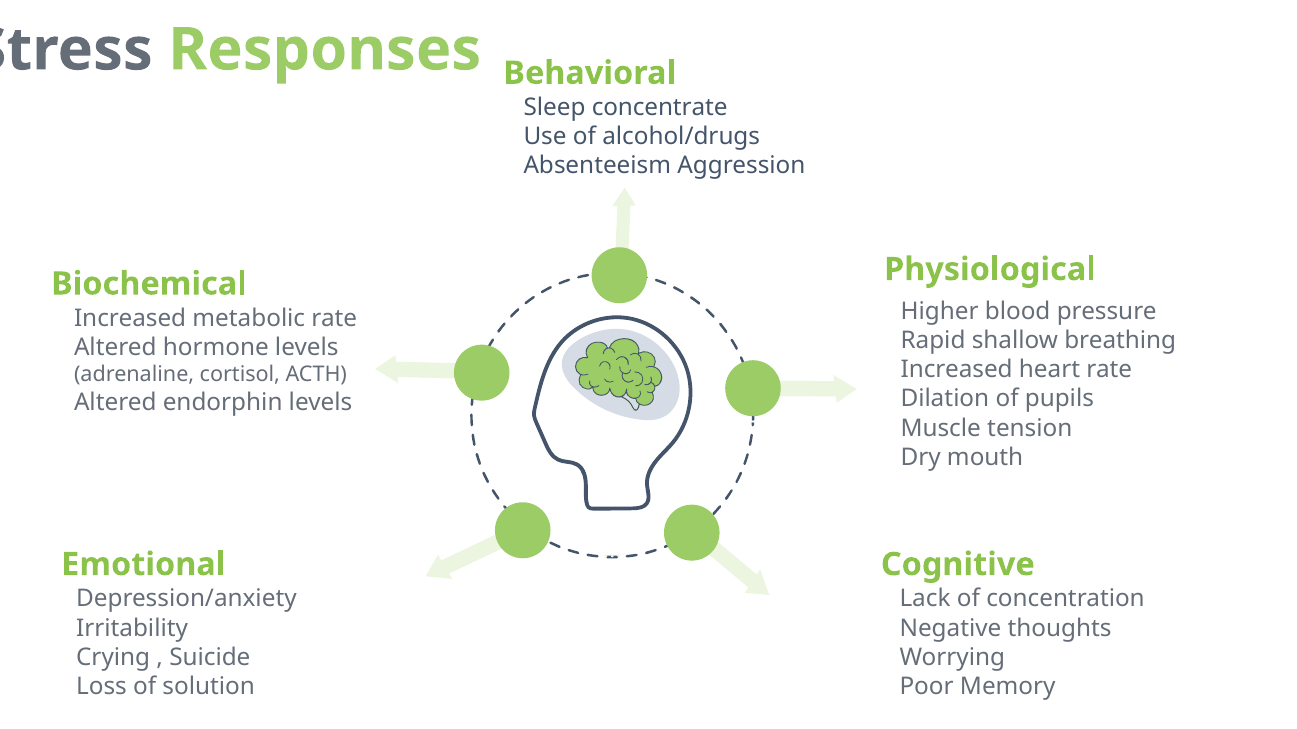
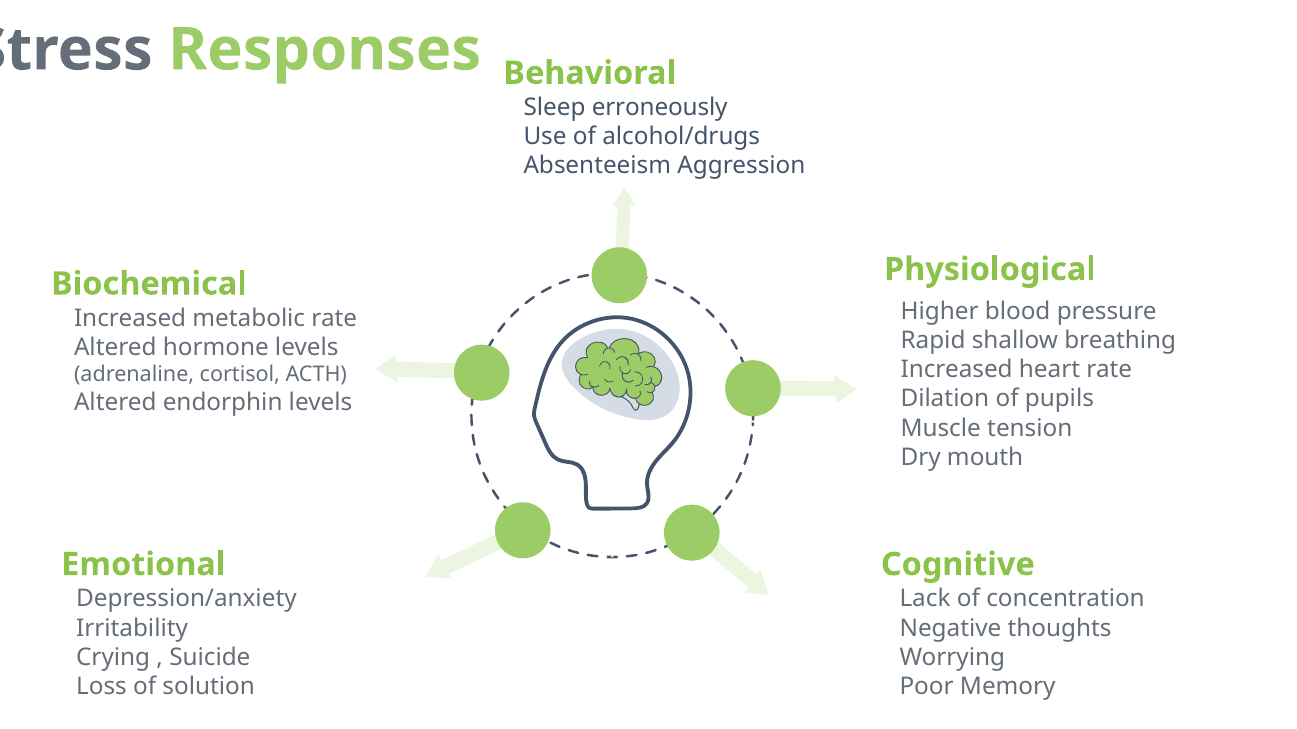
concentrate: concentrate -> erroneously (660, 108)
